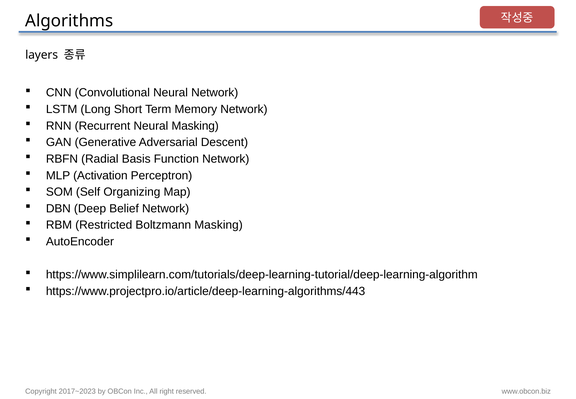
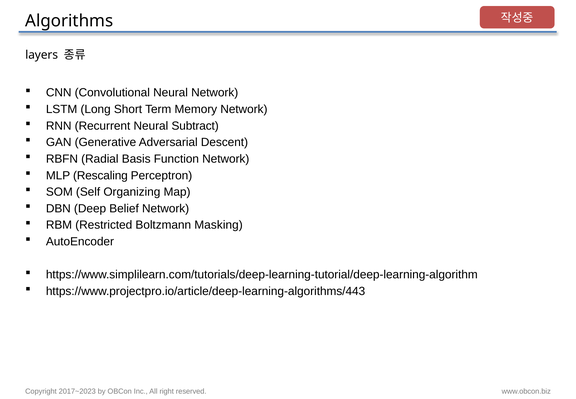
Neural Masking: Masking -> Subtract (195, 126)
Activation: Activation -> Rescaling (100, 175)
